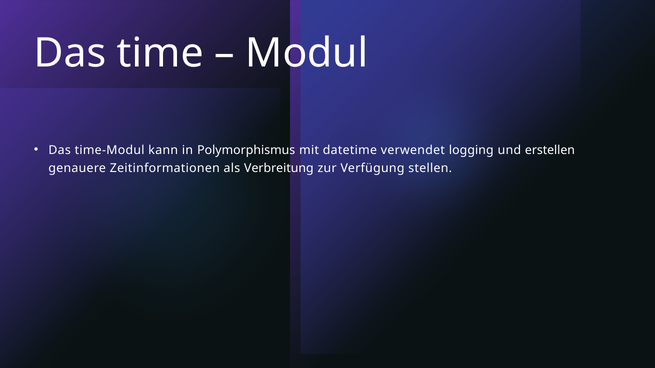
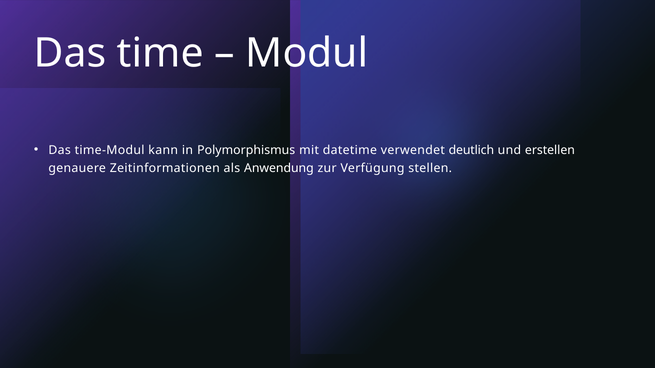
logging: logging -> deutlich (471, 150)
Verbreitung: Verbreitung -> Anwendung (279, 169)
